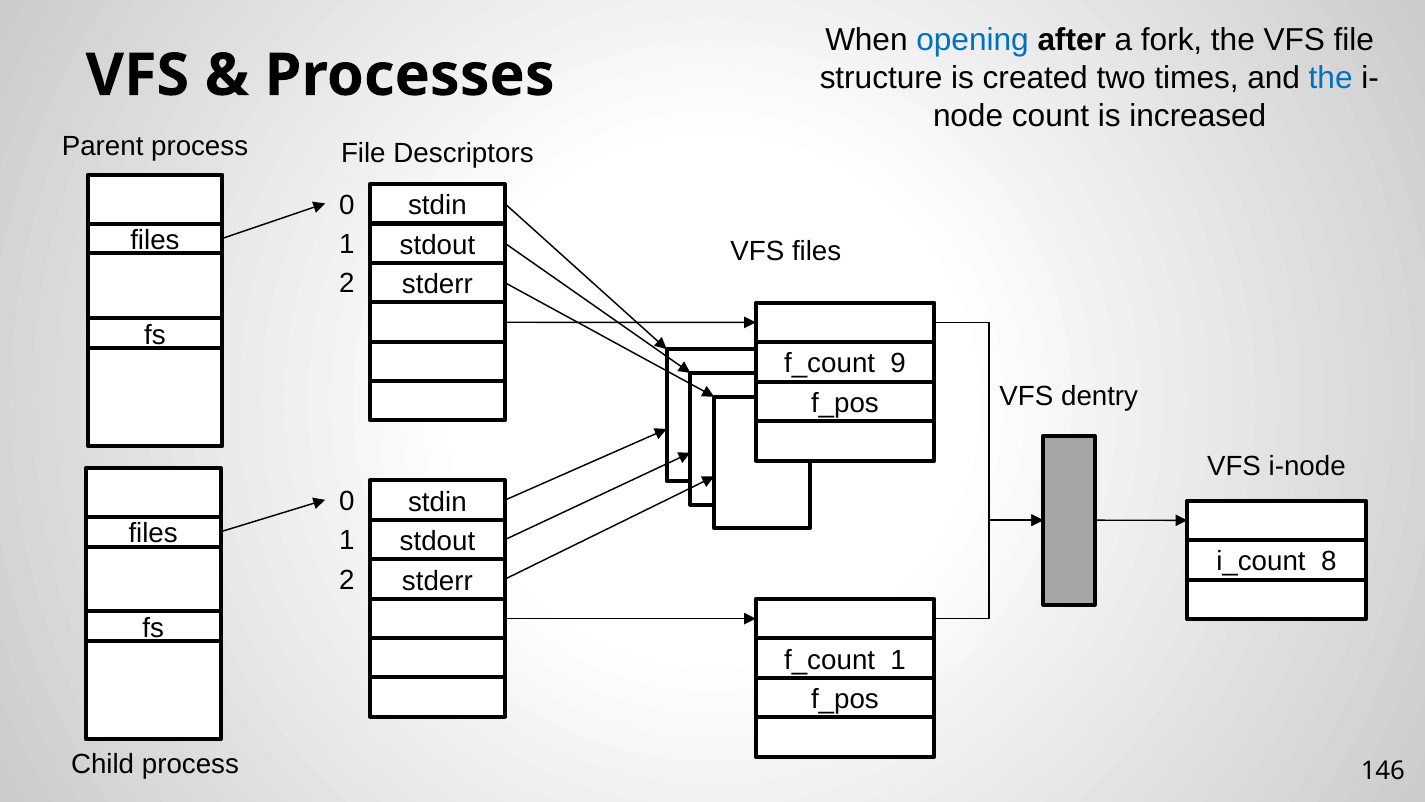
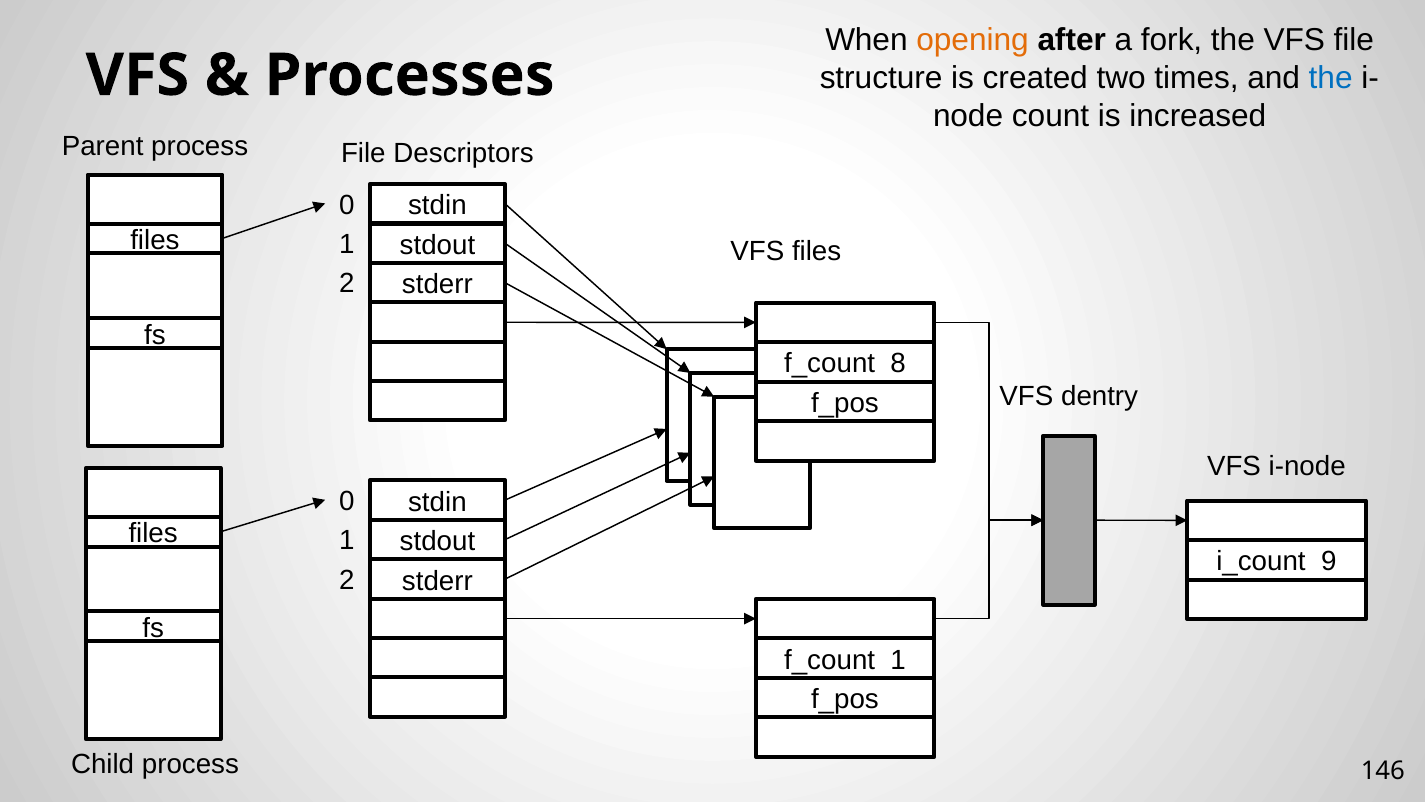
opening colour: blue -> orange (973, 40)
9: 9 -> 8 (898, 364)
8: 8 -> 9 (1329, 561)
